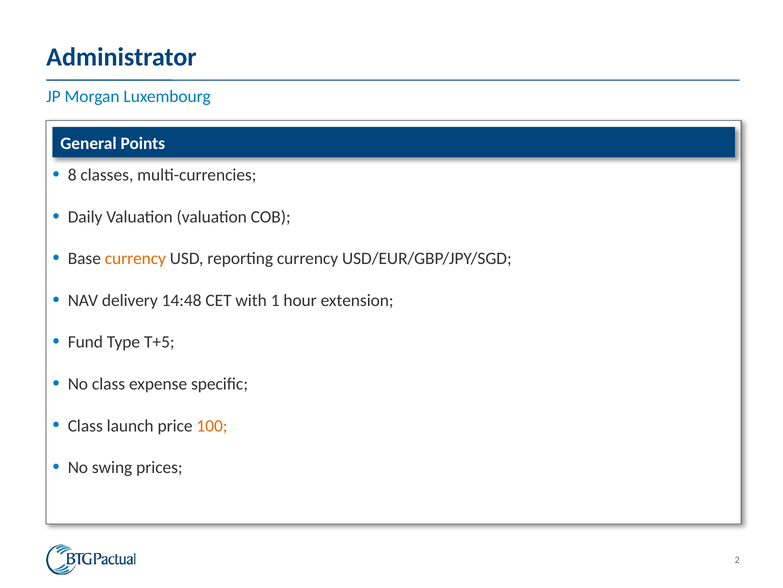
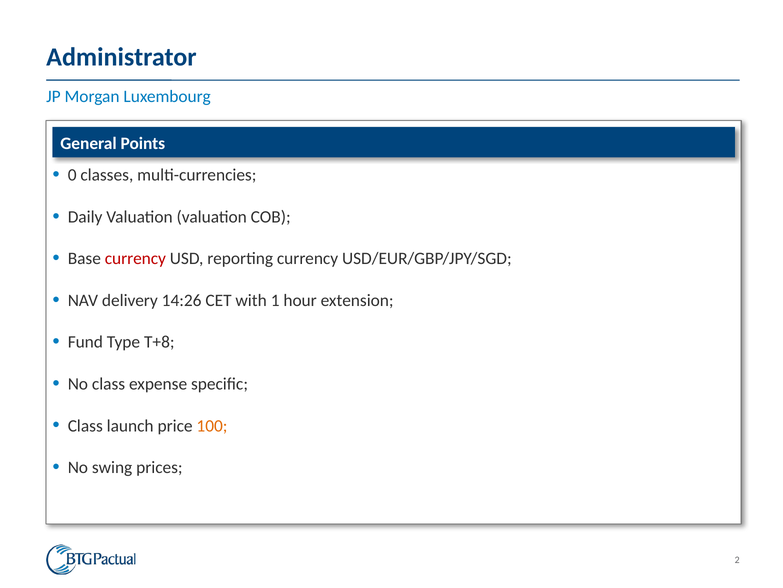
8: 8 -> 0 (72, 175)
currency colour: orange -> red (135, 258)
14:48: 14:48 -> 14:26 (182, 300)
T+5: T+5 -> T+8 (159, 342)
